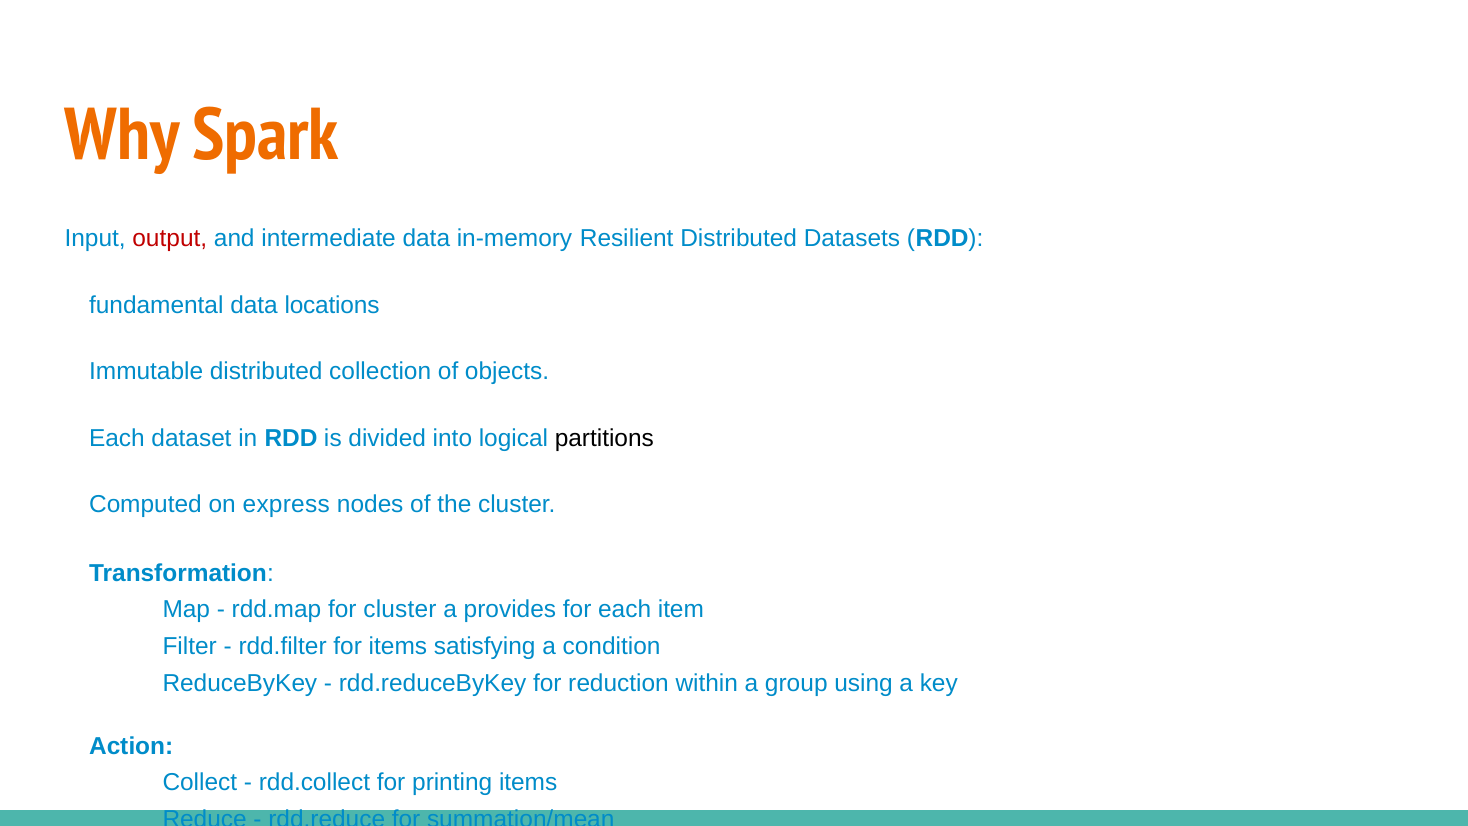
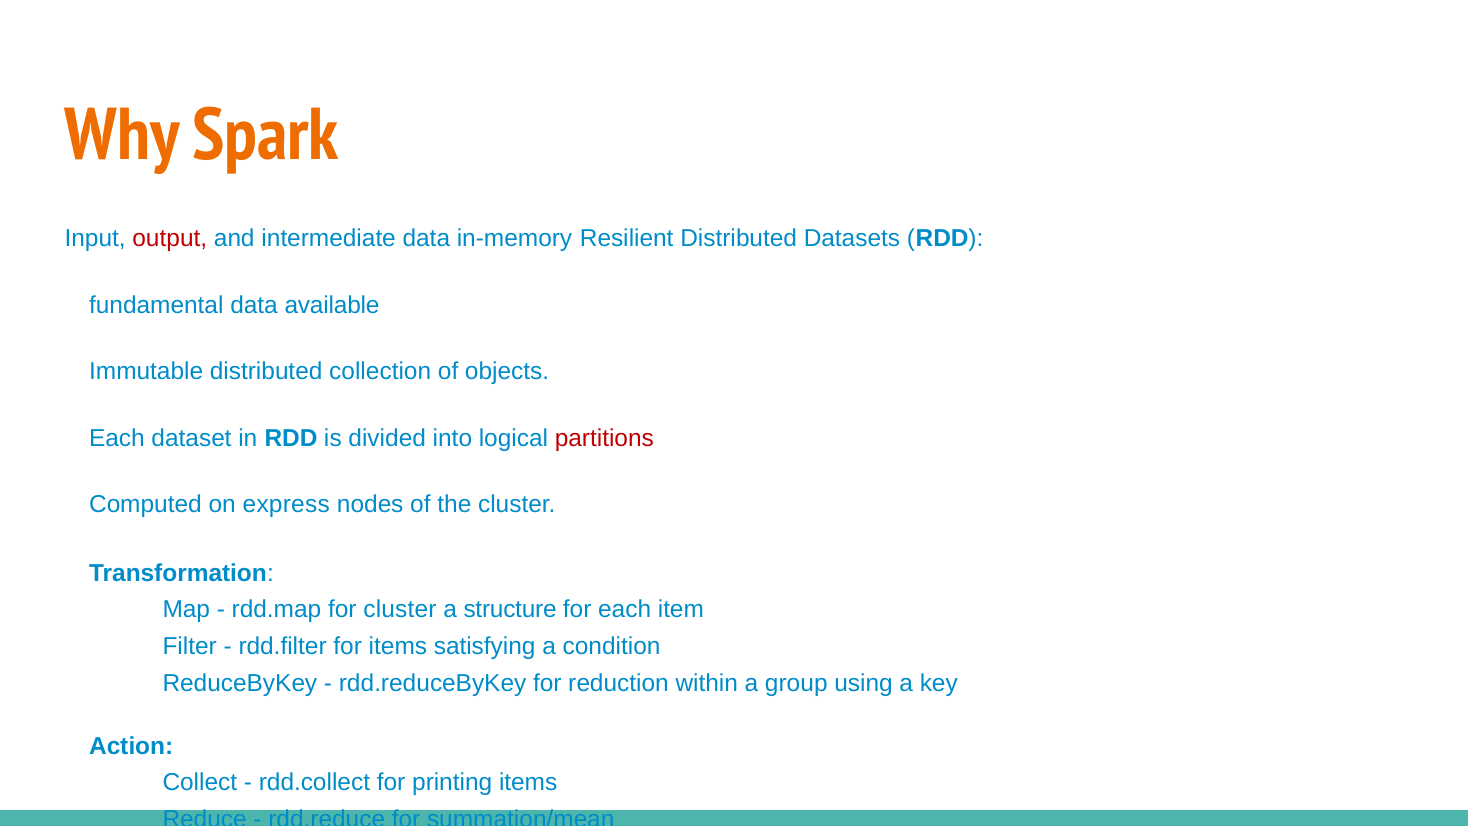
locations: locations -> available (332, 305)
partitions colour: black -> red (604, 438)
provides: provides -> structure (510, 610)
